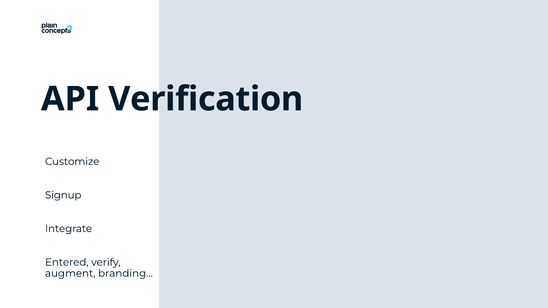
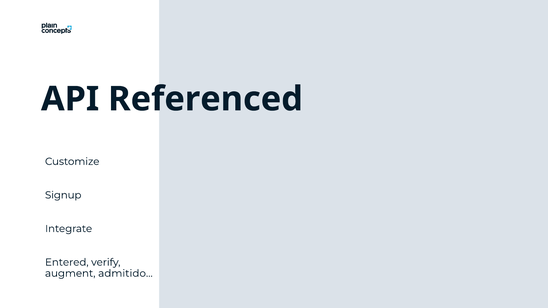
Verification: Verification -> Referenced (205, 99)
branding…: branding… -> admitido… (125, 274)
